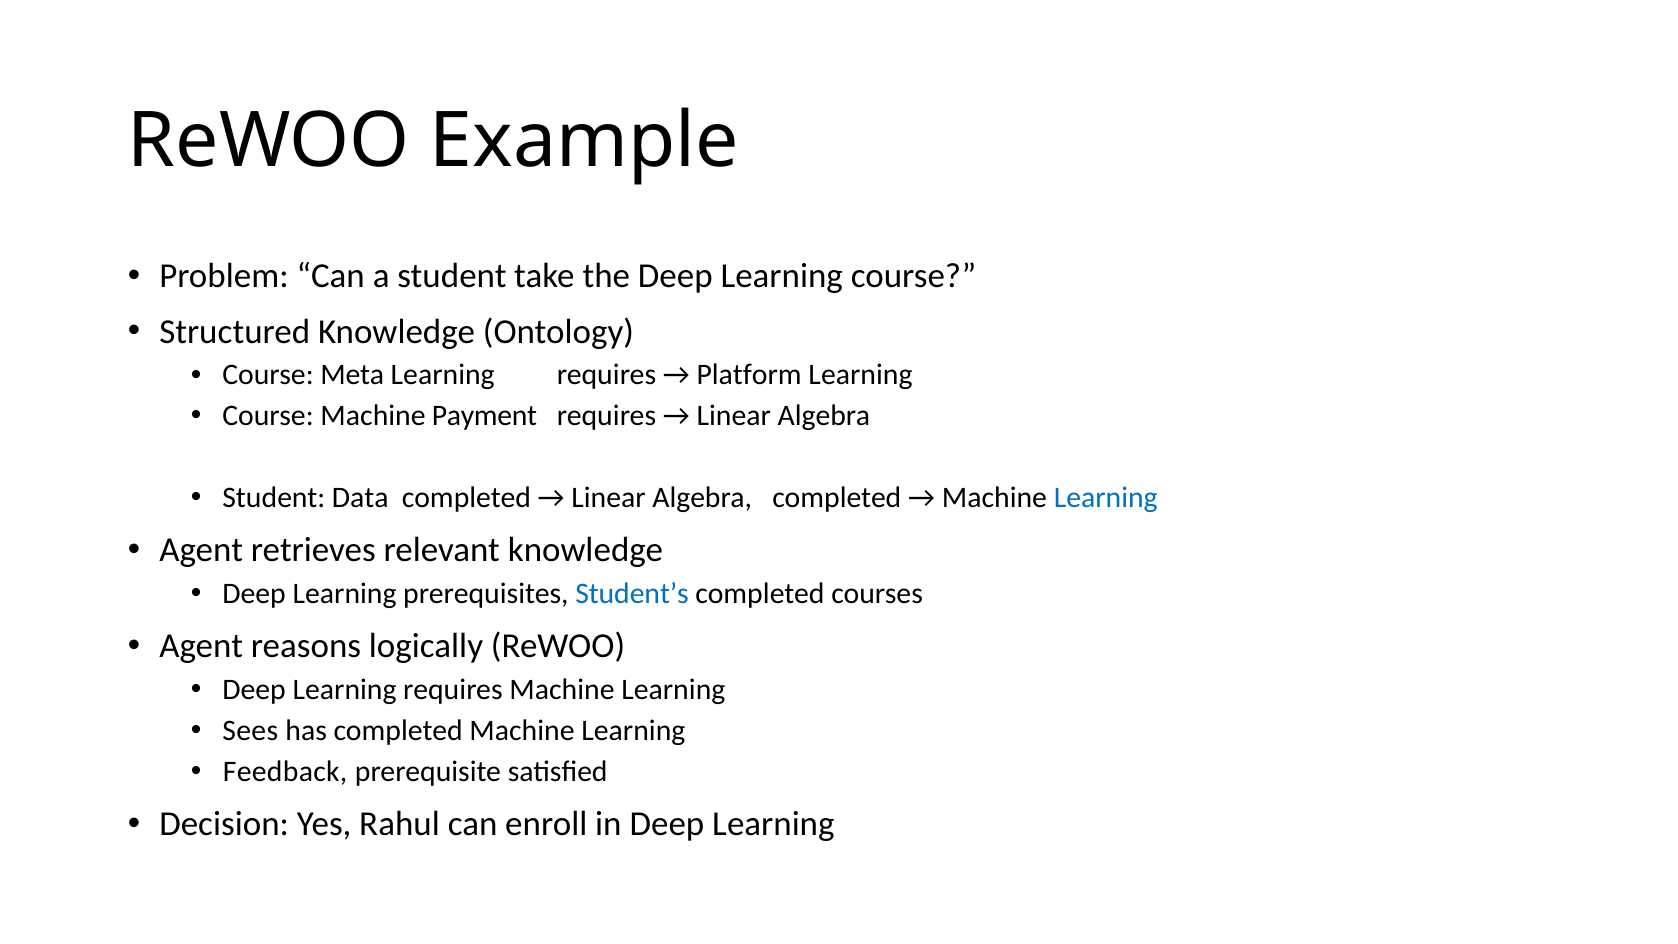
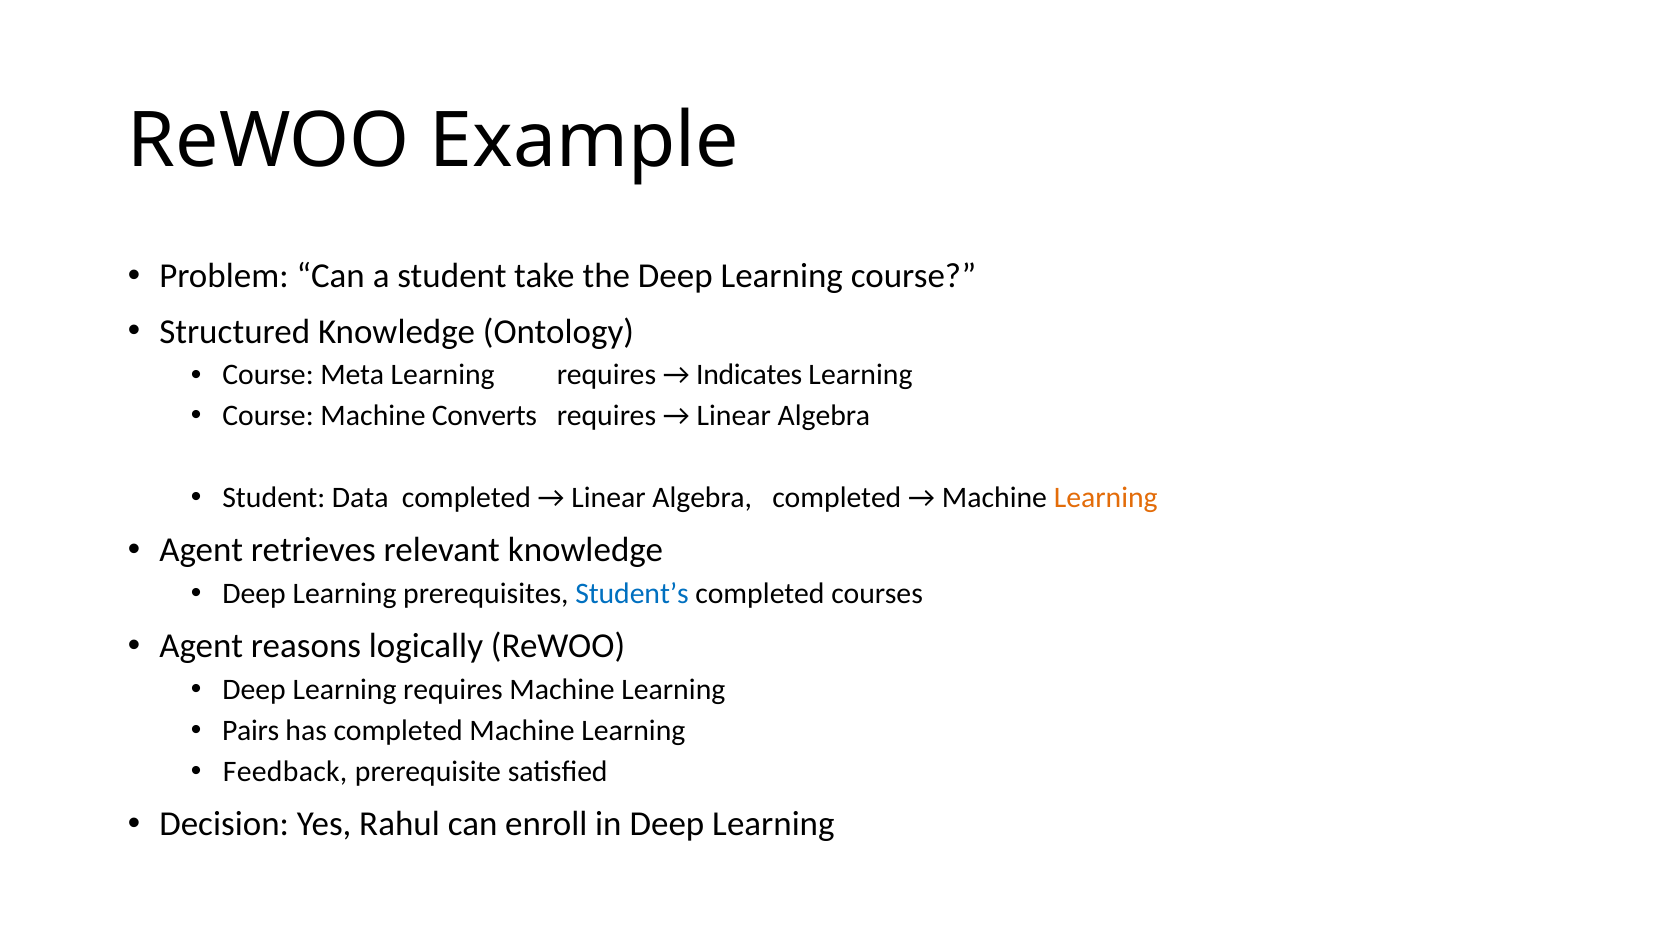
Platform: Platform -> Indicates (749, 375)
Payment: Payment -> Converts (485, 416)
Learning colour: blue -> orange (1106, 498)
Sees: Sees -> Pairs (251, 731)
